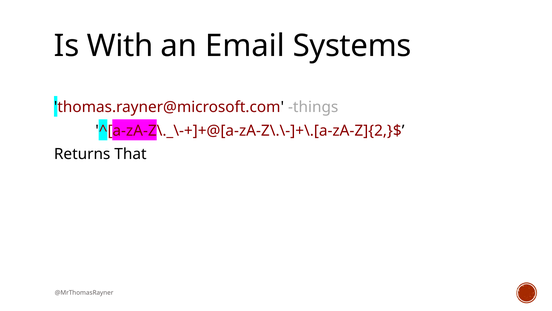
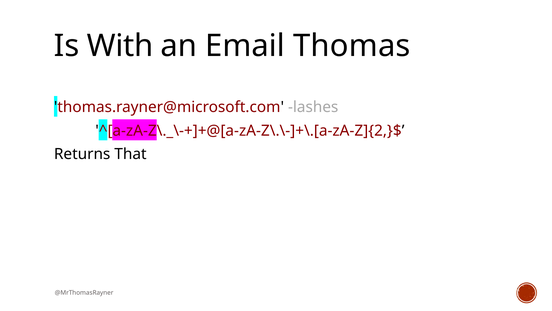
Systems: Systems -> Thomas (352, 46)
things: things -> lashes (313, 107)
